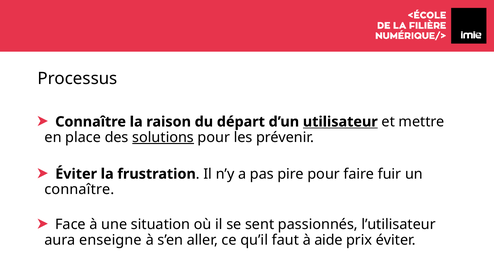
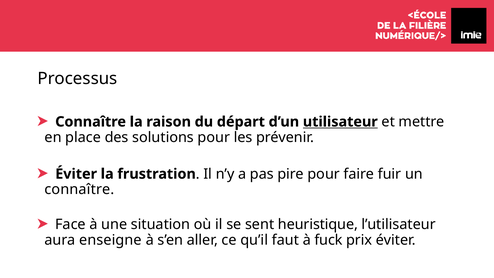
solutions underline: present -> none (163, 137)
passionnés: passionnés -> heuristique (318, 224)
aide: aide -> fuck (329, 240)
